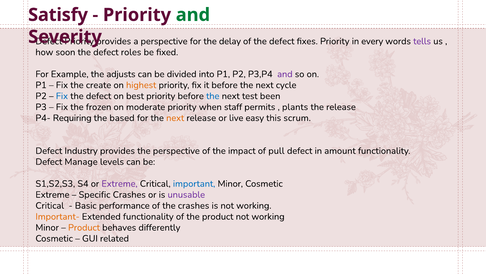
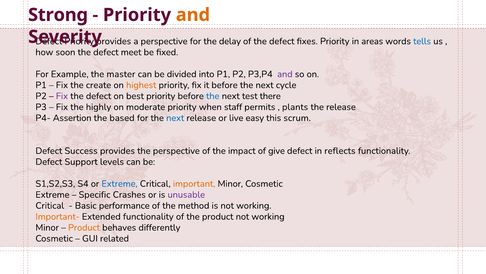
Satisfy: Satisfy -> Strong (58, 15)
and colour: green -> orange (193, 15)
every: every -> areas (372, 41)
tells colour: purple -> blue (422, 41)
roles: roles -> meet (131, 52)
adjusts: adjusts -> master (121, 74)
Fix colour: blue -> purple (62, 96)
been: been -> there (270, 96)
frozen: frozen -> highly (99, 107)
Requiring: Requiring -> Assertion (72, 118)
next colour: orange -> blue (175, 118)
Industry: Industry -> Success (81, 150)
pull: pull -> give (277, 150)
amount: amount -> reflects (340, 150)
Manage: Manage -> Support (81, 161)
Extreme colour: purple -> blue (120, 183)
important colour: blue -> orange (194, 183)
the crashes: crashes -> method (194, 205)
